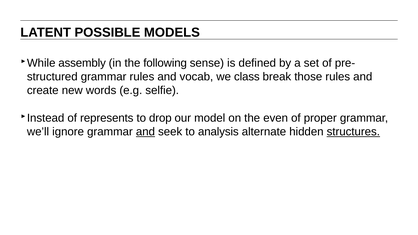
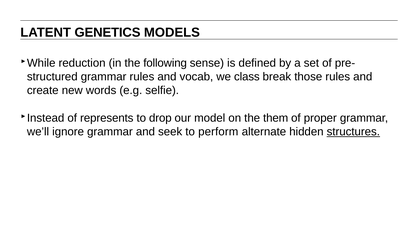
POSSIBLE: POSSIBLE -> GENETICS (108, 32)
assembly: assembly -> reduction (82, 63)
even: even -> them (276, 118)
and underline: present -> none (145, 132)
analysis: analysis -> perform (218, 132)
